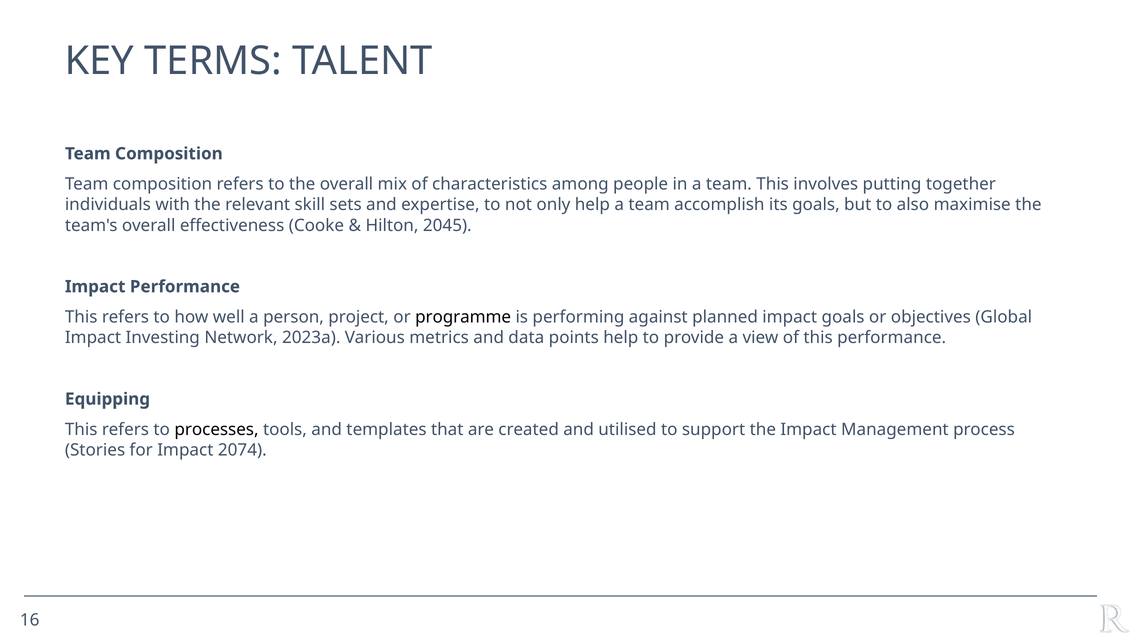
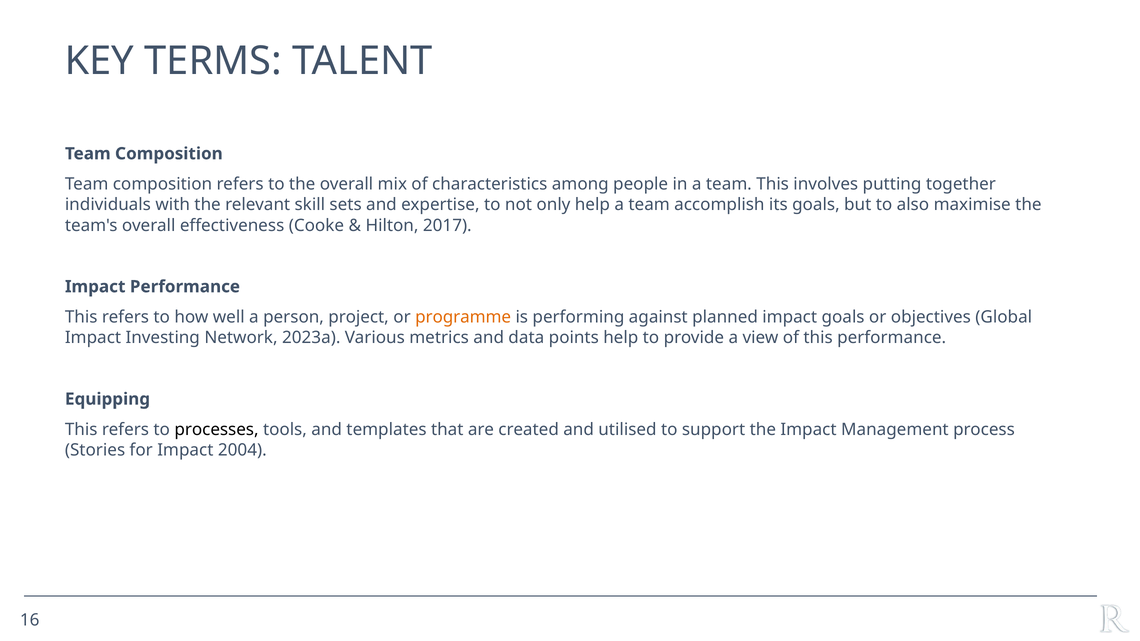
2045: 2045 -> 2017 (447, 225)
programme colour: black -> orange (463, 317)
2074: 2074 -> 2004 (242, 450)
